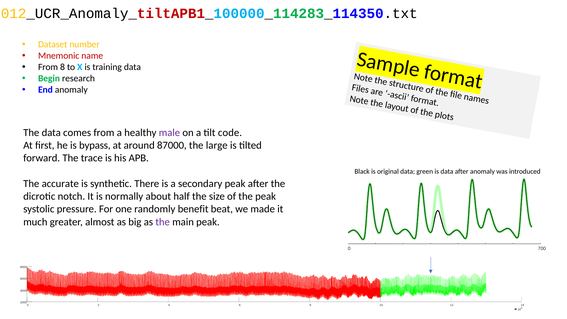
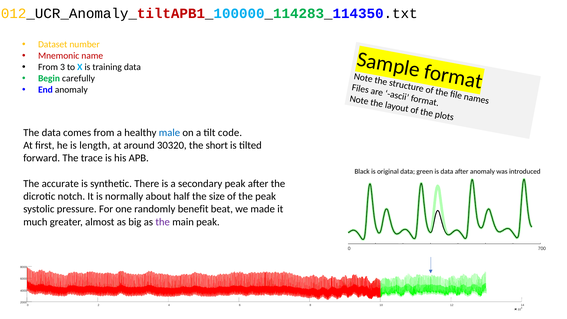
From 8: 8 -> 3 (62, 67)
research: research -> carefully (78, 78)
male colour: purple -> blue (169, 132)
bypass: bypass -> length (95, 145)
87000: 87000 -> 30320 (172, 145)
large: large -> short (217, 145)
